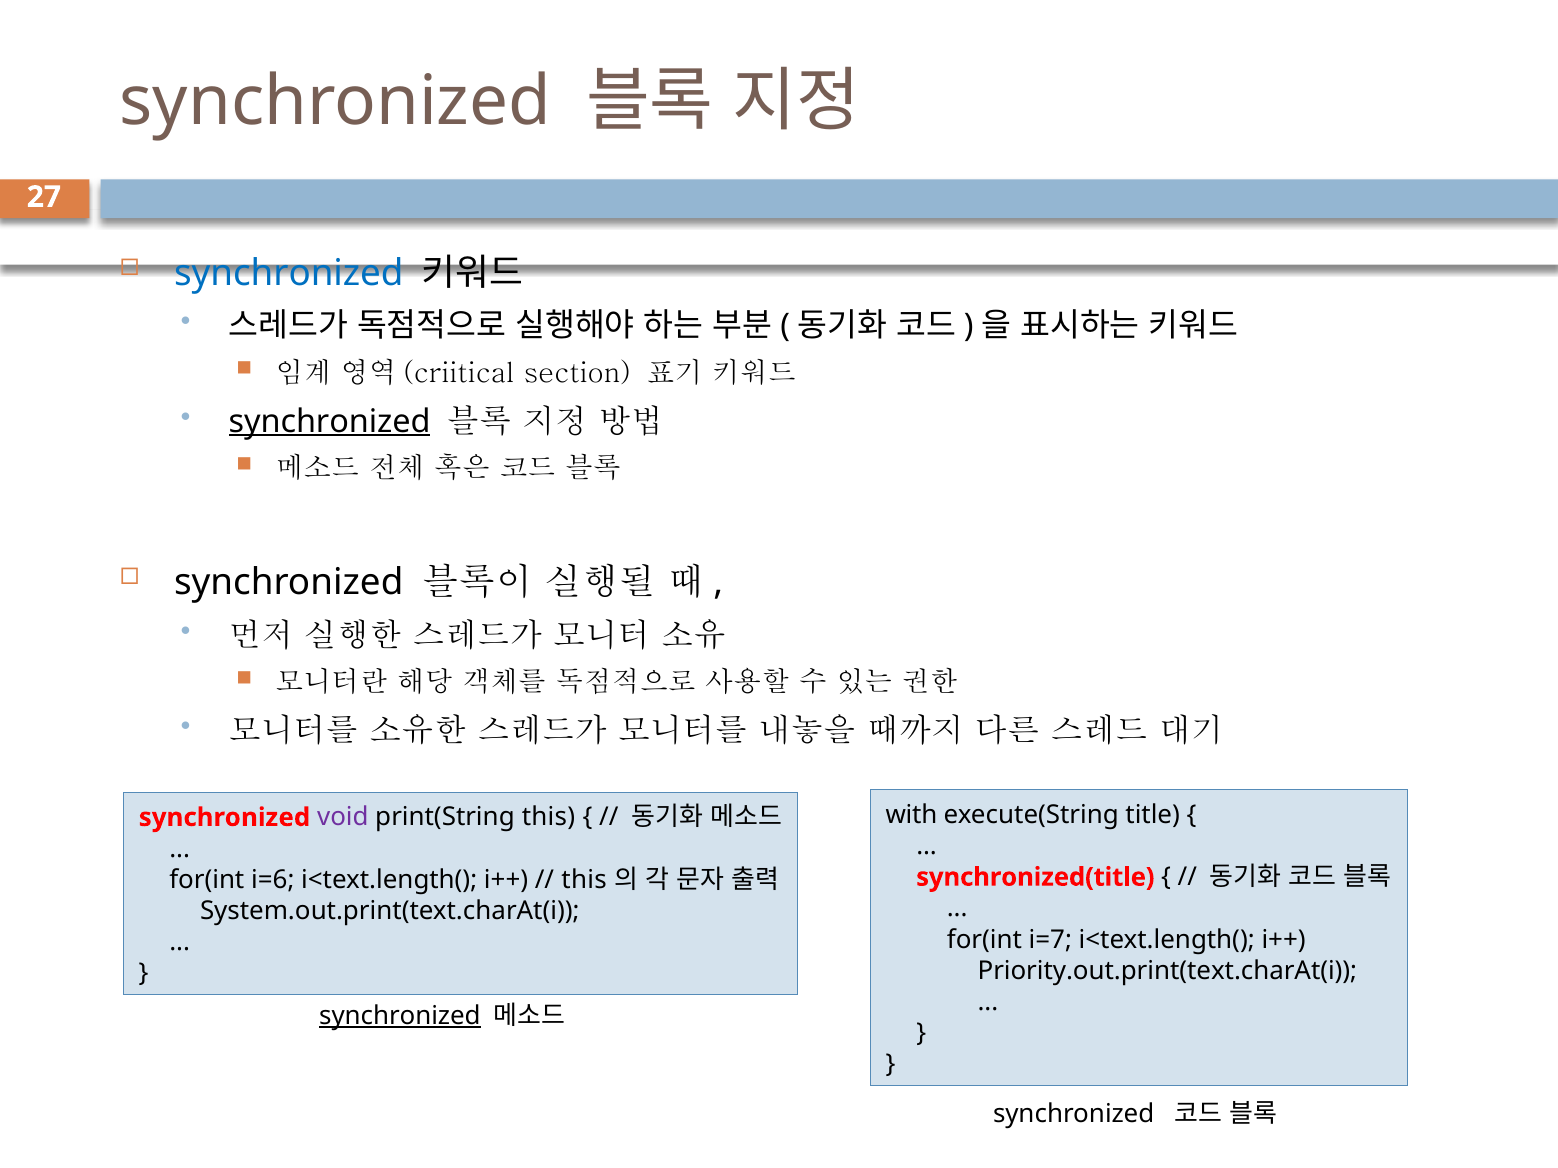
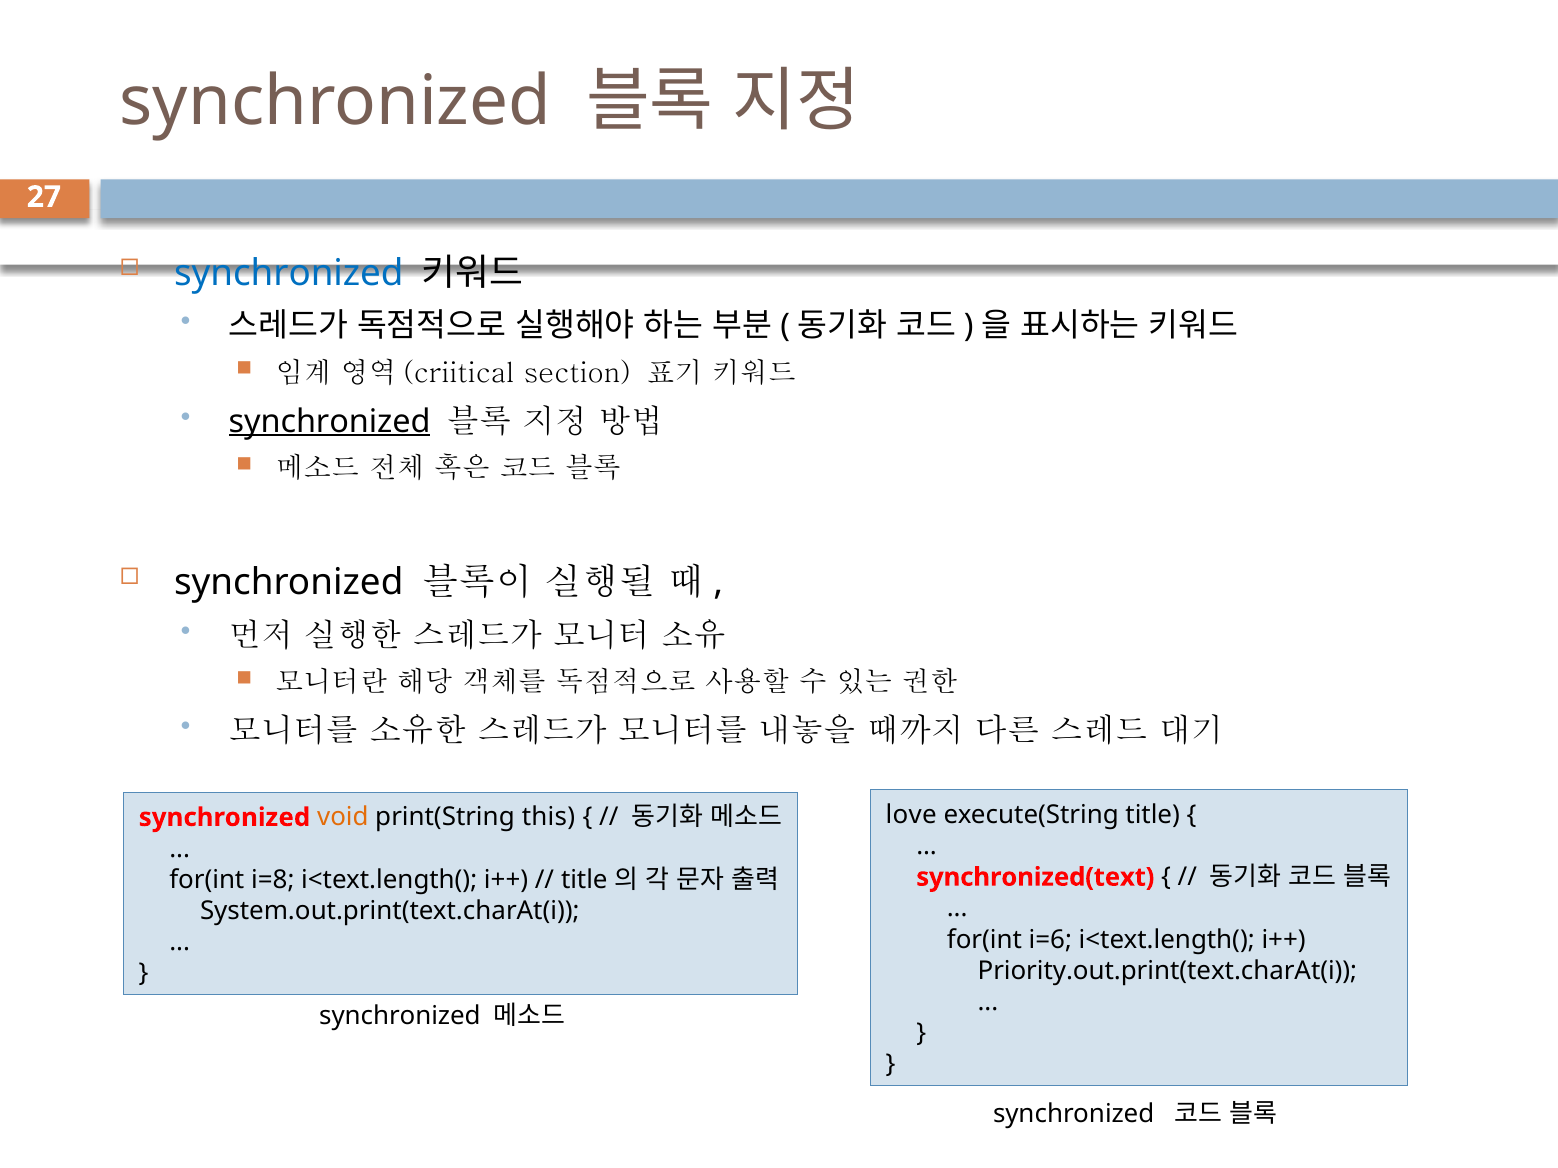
with: with -> love (911, 815)
void colour: purple -> orange (343, 818)
i=6: i=6 -> i=8 (273, 880)
this: this -> title (584, 880)
synchronized(title: synchronized(title -> synchronized(text (1035, 878)
i=7: i=7 -> i=6 (1050, 940)
synchronized underline: present -> none (400, 1016)
